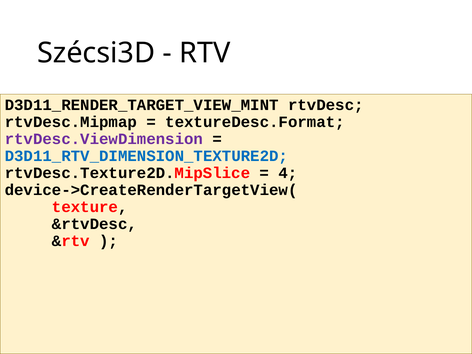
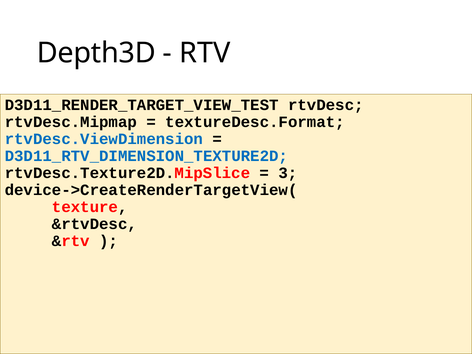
Szécsi3D: Szécsi3D -> Depth3D (96, 53)
D3D11_RENDER_TARGET_VIEW_MINT: D3D11_RENDER_TARGET_VIEW_MINT -> D3D11_RENDER_TARGET_VIEW_TEST (142, 105)
rtvDesc.ViewDimension colour: purple -> blue (104, 139)
4: 4 -> 3 (288, 173)
